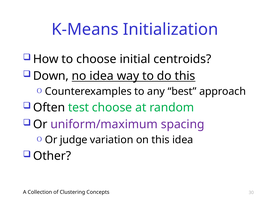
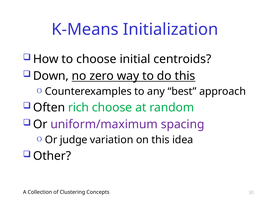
no idea: idea -> zero (102, 76)
test: test -> rich (79, 107)
